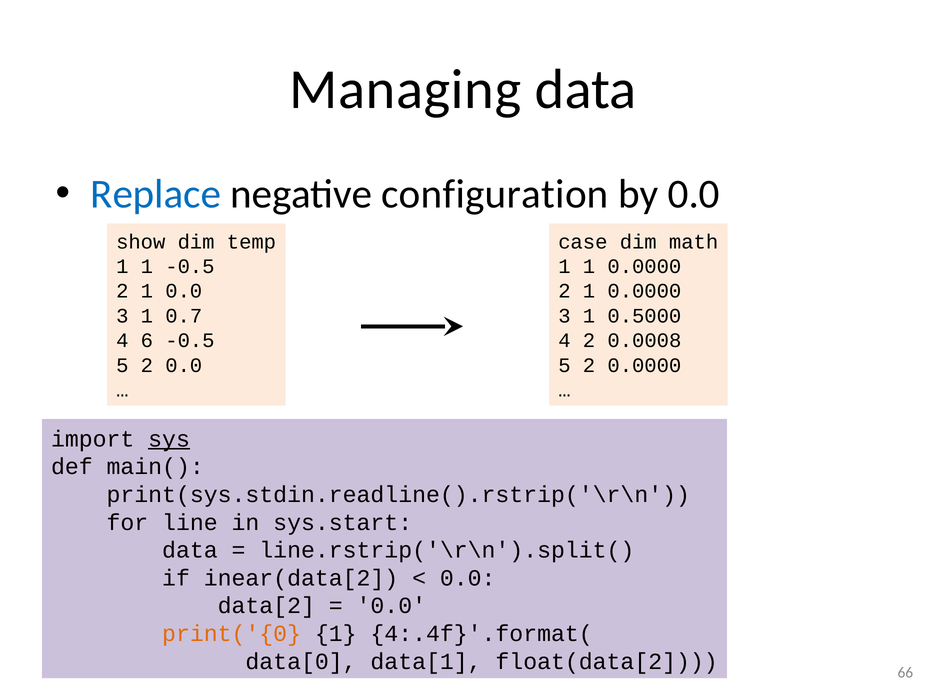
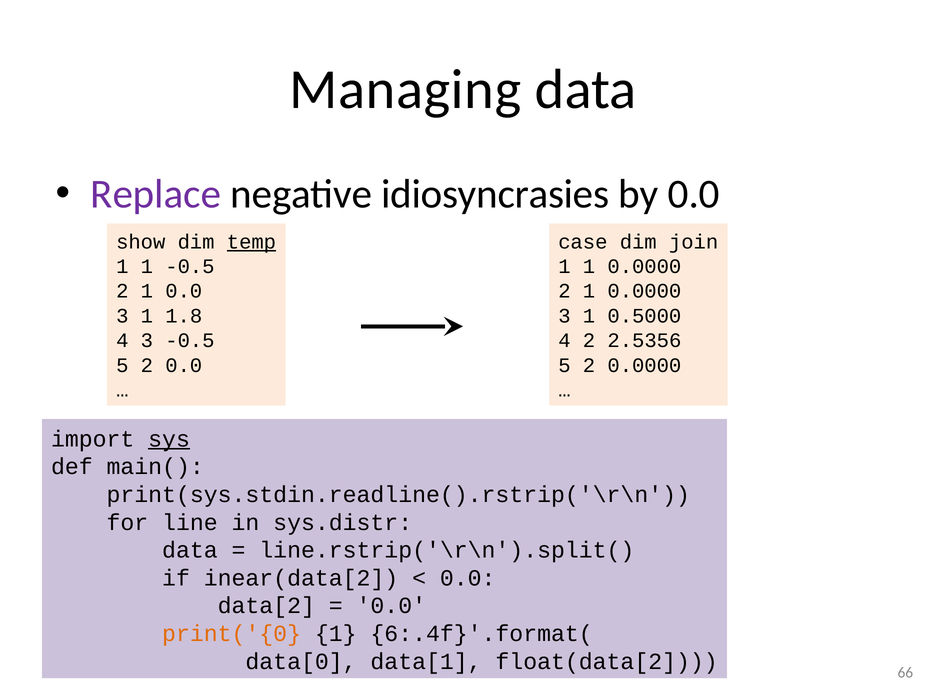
Replace colour: blue -> purple (156, 194)
configuration: configuration -> idiosyncrasies (495, 194)
temp underline: none -> present (251, 242)
math: math -> join (694, 242)
0.7: 0.7 -> 1.8 (184, 316)
4 6: 6 -> 3 (147, 340)
0.0008: 0.0008 -> 2.5356 (644, 340)
sys.start: sys.start -> sys.distr (343, 522)
4:.4f}'.format(: 4:.4f}'.format( -> 6:.4f}'.format( (482, 633)
